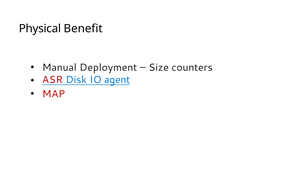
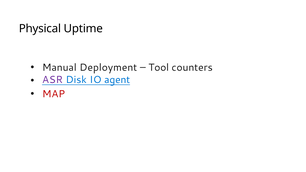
Benefit: Benefit -> Uptime (83, 29)
Size: Size -> Tool (159, 67)
ASR colour: red -> purple (52, 80)
